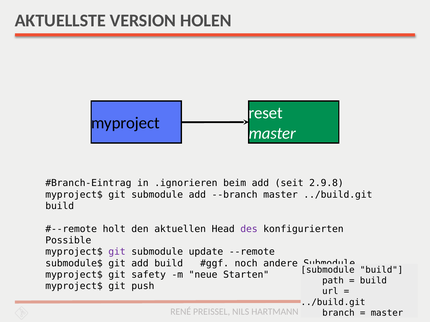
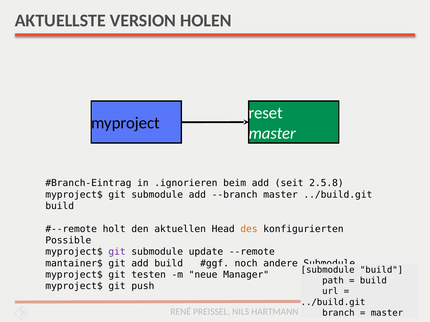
2.9.8: 2.9.8 -> 2.5.8 (326, 183)
des colour: purple -> orange (249, 229)
submodule$: submodule$ -> mantainer$ (74, 264)
safety: safety -> testen (149, 275)
Starten: Starten -> Manager (246, 275)
